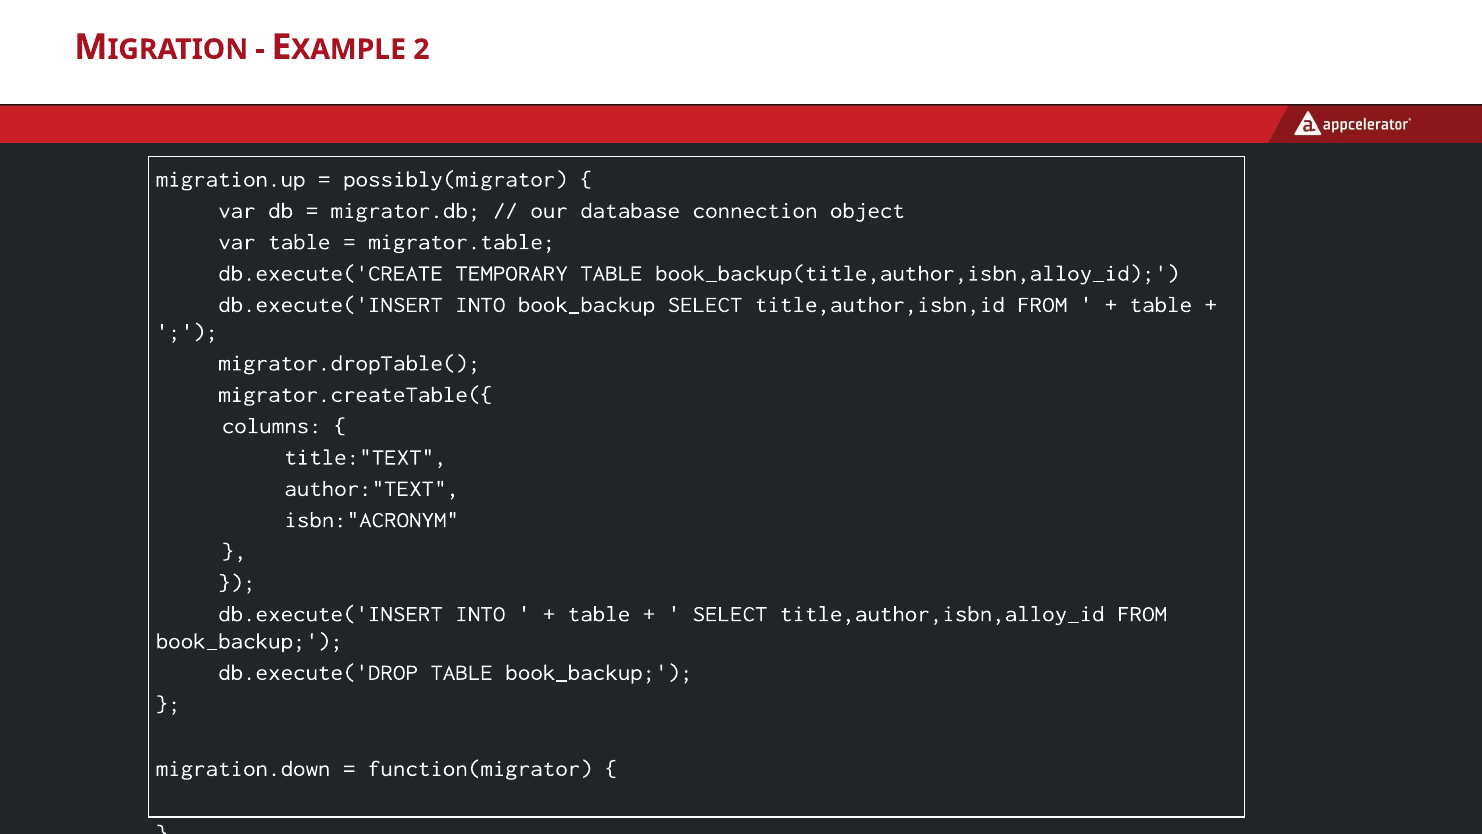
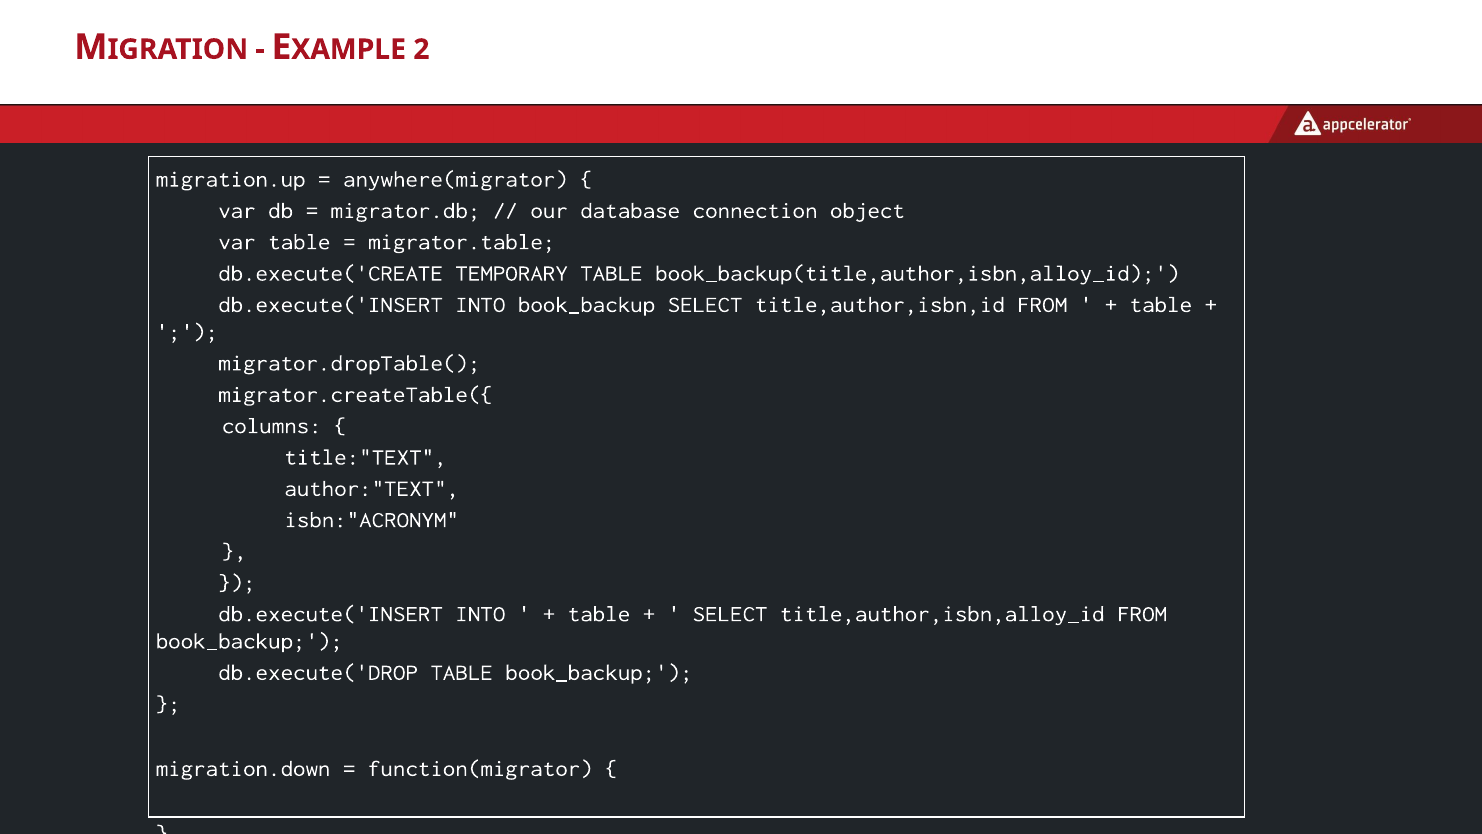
possibly(migrator: possibly(migrator -> anywhere(migrator (455, 179)
